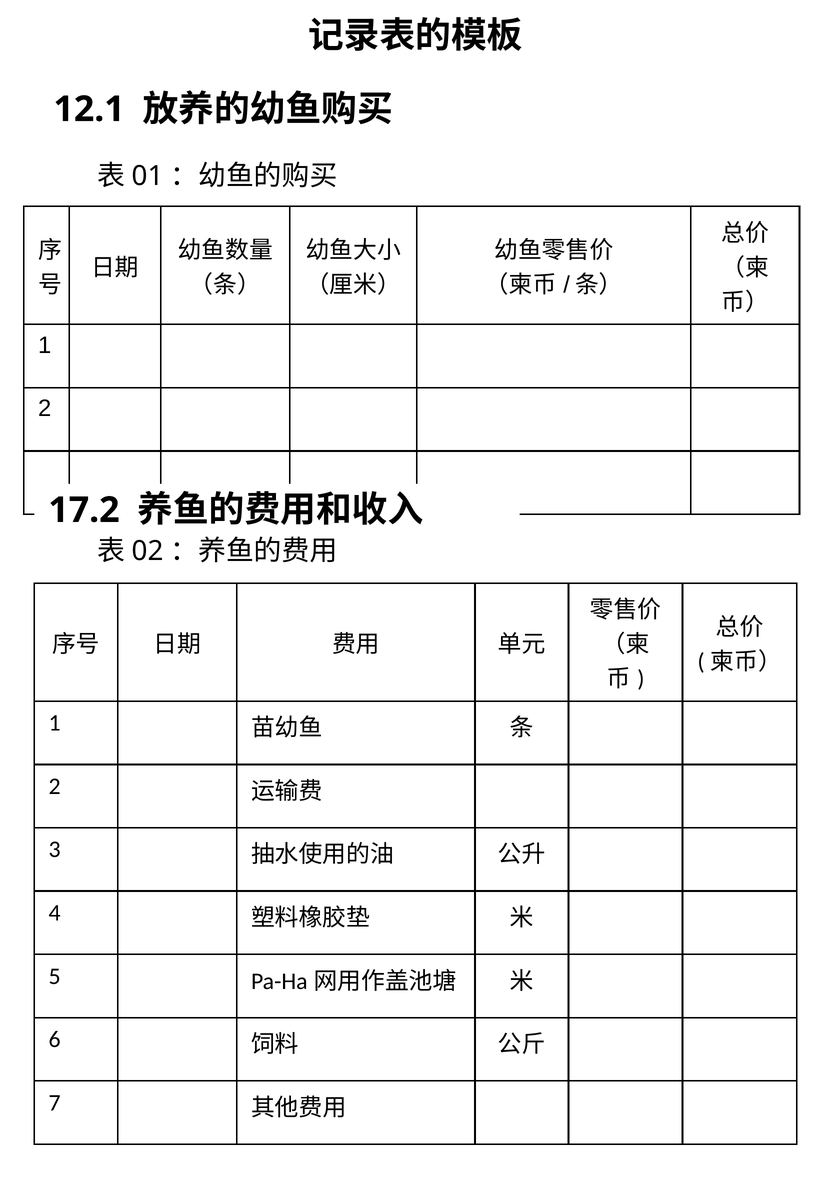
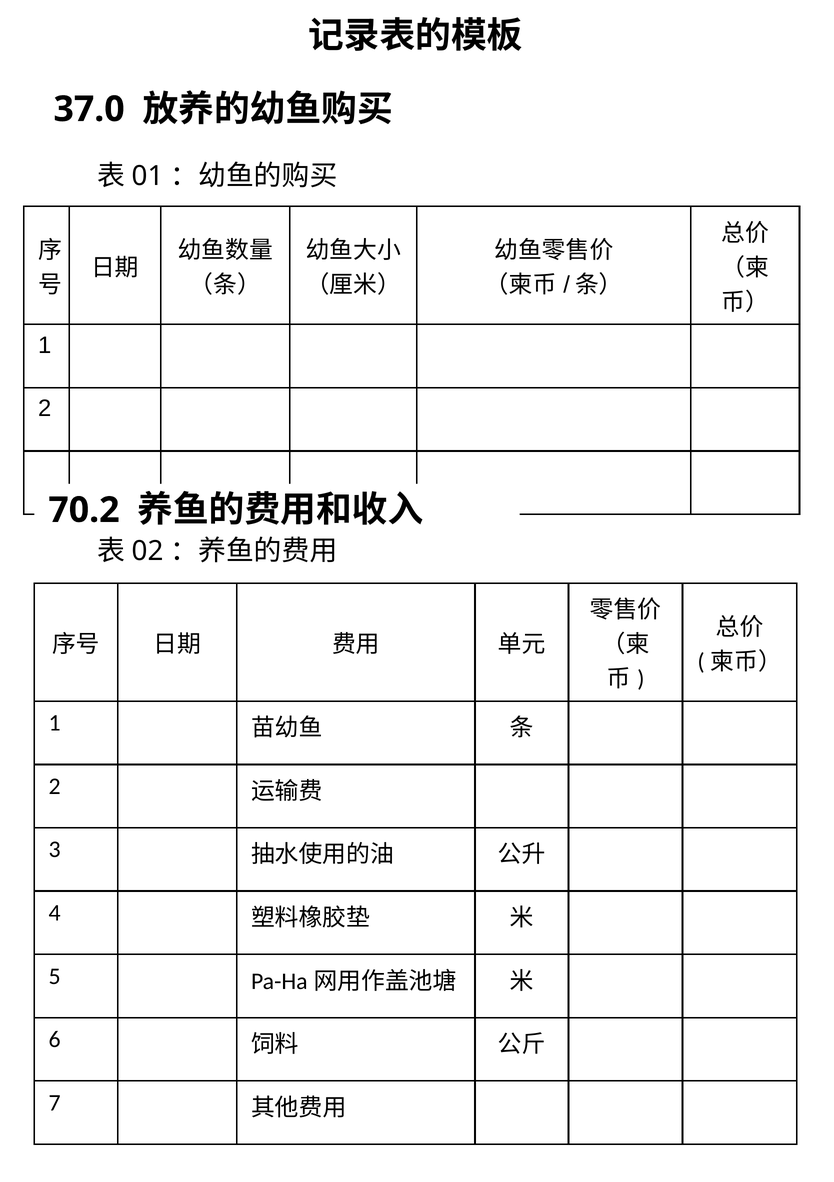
12.1: 12.1 -> 37.0 (89, 109)
17.2: 17.2 -> 70.2 (84, 510)
